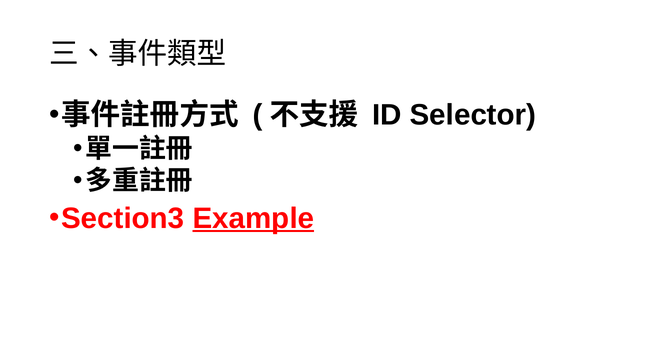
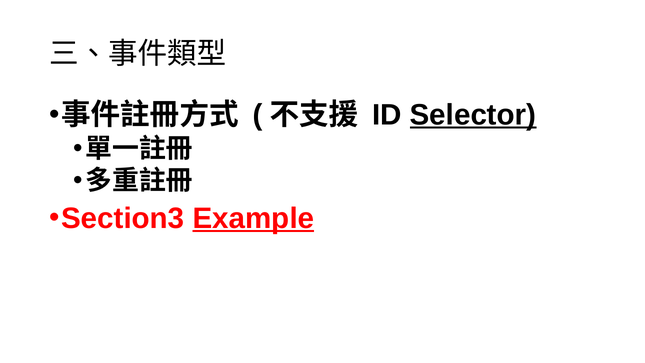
Selector underline: none -> present (473, 115)
